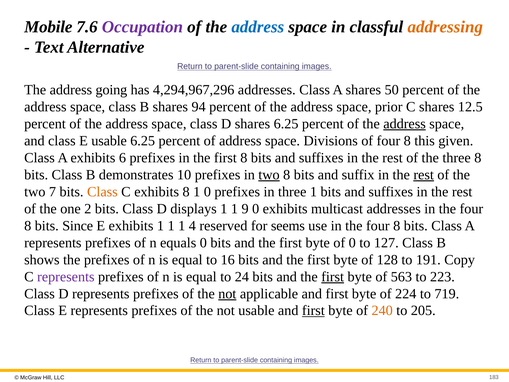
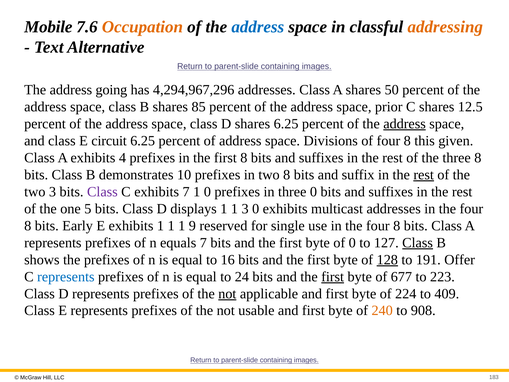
Occupation colour: purple -> orange (142, 27)
94: 94 -> 85 (199, 107)
E usable: usable -> circuit (109, 141)
6: 6 -> 4 (122, 158)
two underline: present -> none (269, 175)
two 7: 7 -> 3 (52, 192)
Class colour: orange -> purple (102, 192)
exhibits 8: 8 -> 7 (186, 192)
three 1: 1 -> 0 (313, 192)
2: 2 -> 5 (88, 209)
1 9: 9 -> 3 (245, 209)
Since: Since -> Early (78, 226)
4: 4 -> 9 (192, 226)
seems: seems -> single (288, 226)
equals 0: 0 -> 7 (203, 243)
Class underline: none -> present (418, 243)
128 underline: none -> present (387, 260)
Copy: Copy -> Offer (460, 260)
represents colour: purple -> blue (66, 277)
563: 563 -> 677 (401, 277)
719: 719 -> 409 (447, 293)
first underline: present -> none (313, 310)
205: 205 -> 908 (423, 310)
